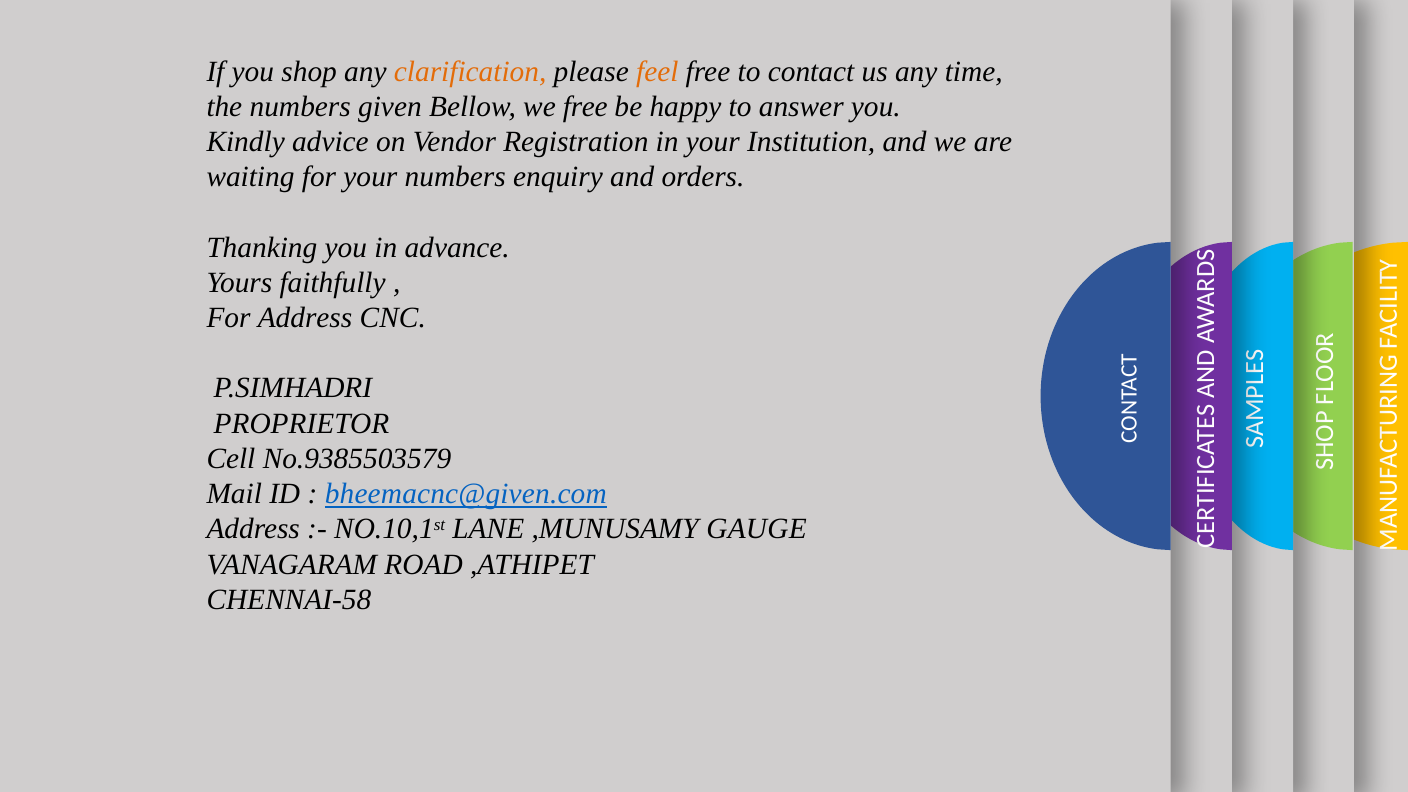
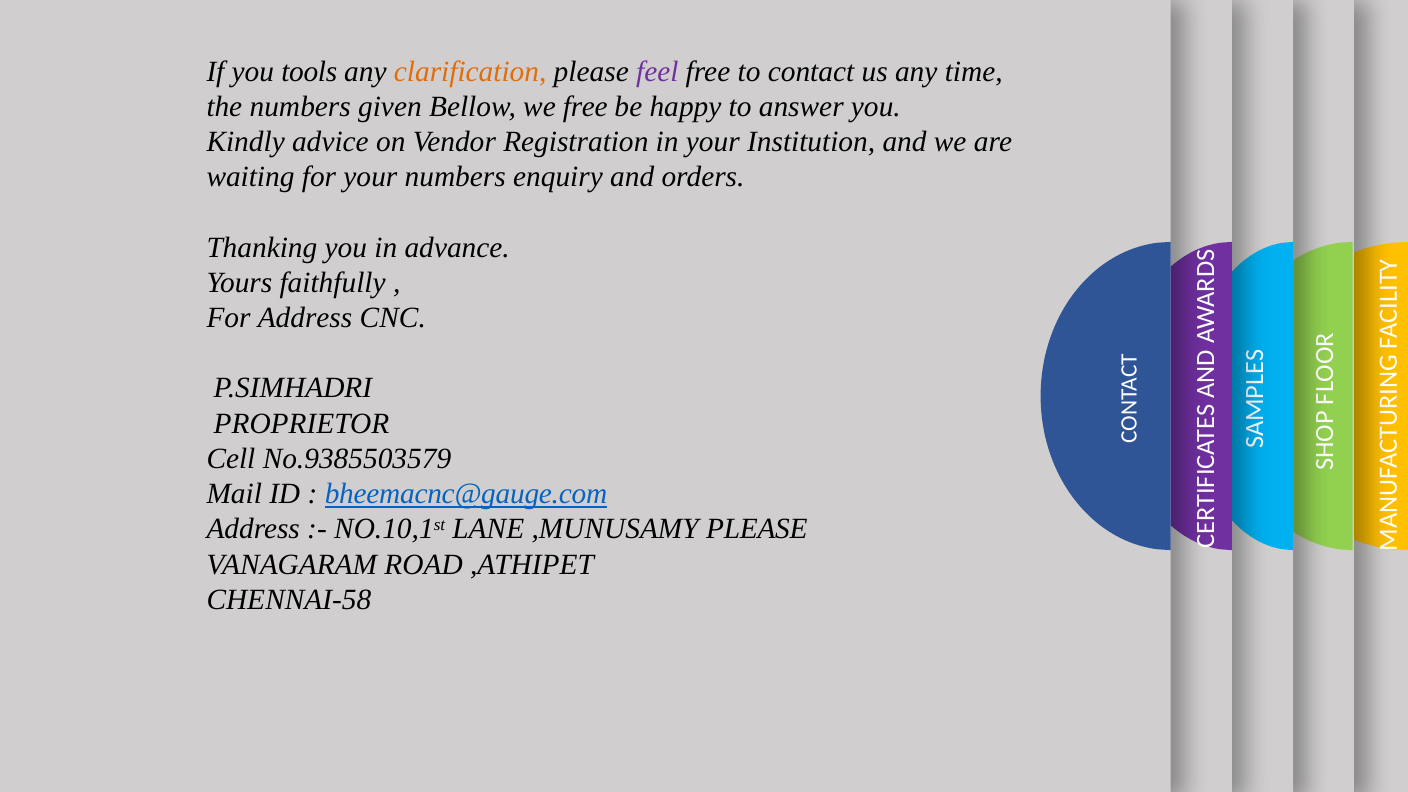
shop: shop -> tools (309, 71)
feel colour: orange -> purple (657, 71)
bheemacnc@given.com: bheemacnc@given.com -> bheemacnc@gauge.com (466, 494)
,MUNUSAMY GAUGE: GAUGE -> PLEASE (757, 529)
